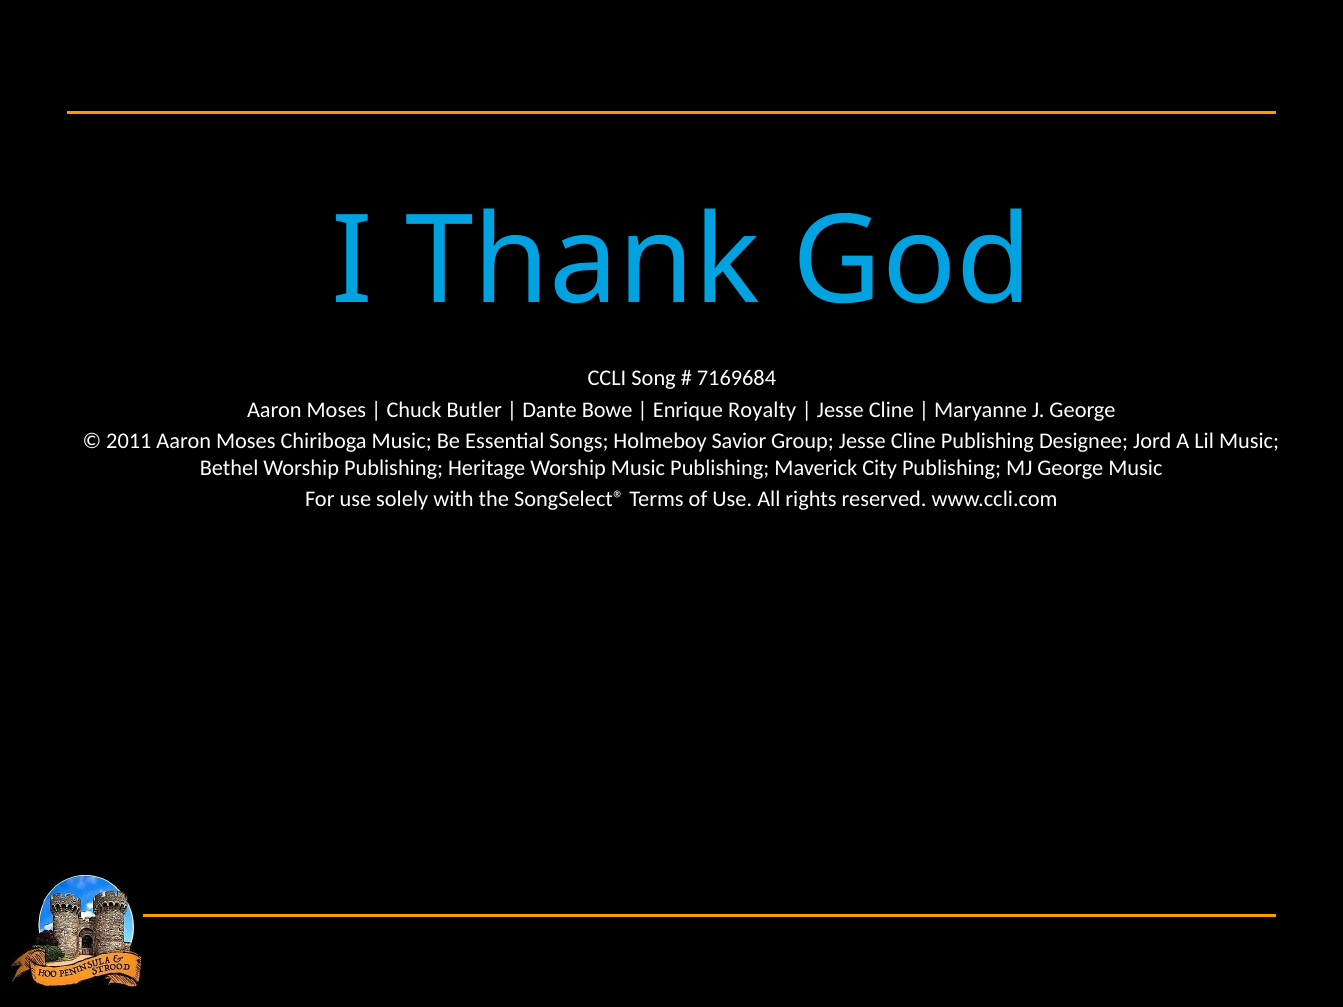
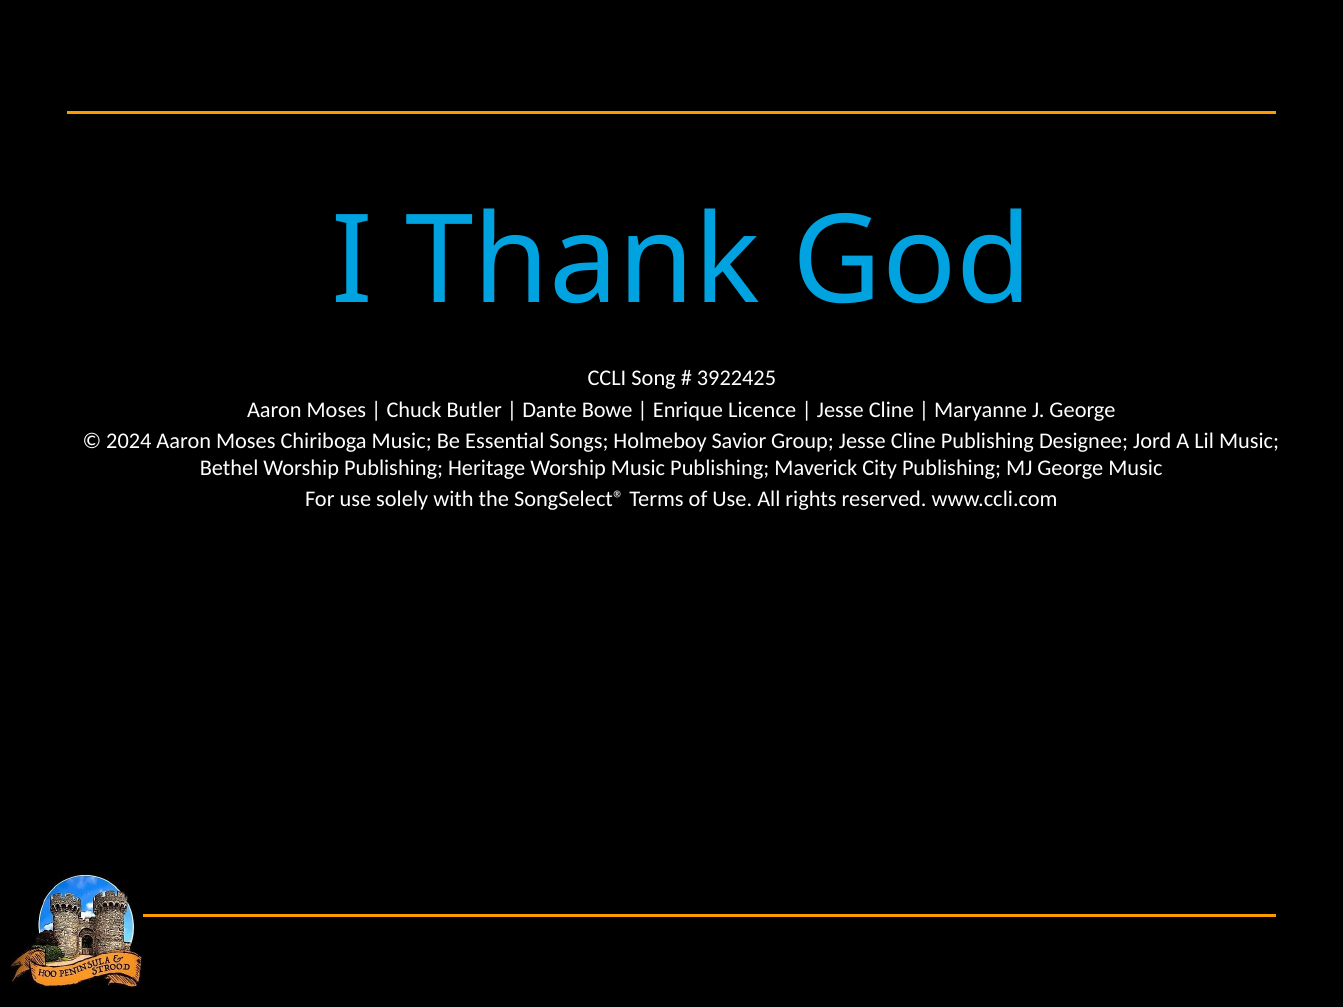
7169684: 7169684 -> 3922425 (736, 378)
Royalty: Royalty -> Licence (762, 410)
2011: 2011 -> 2024 (129, 441)
